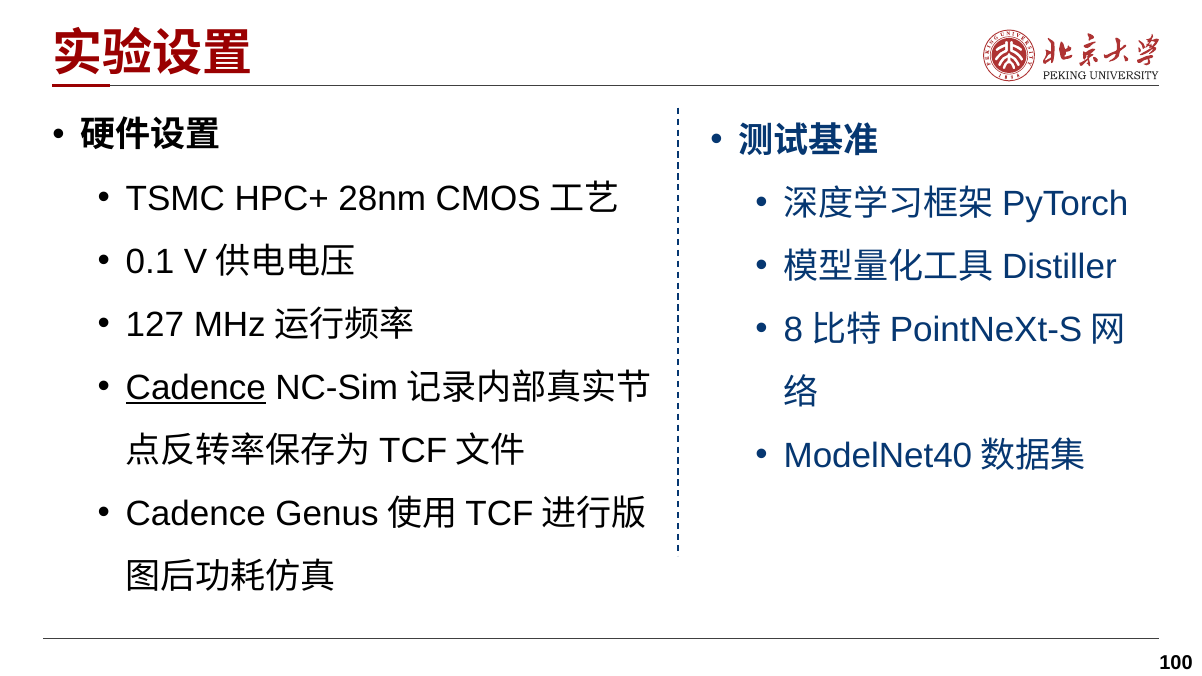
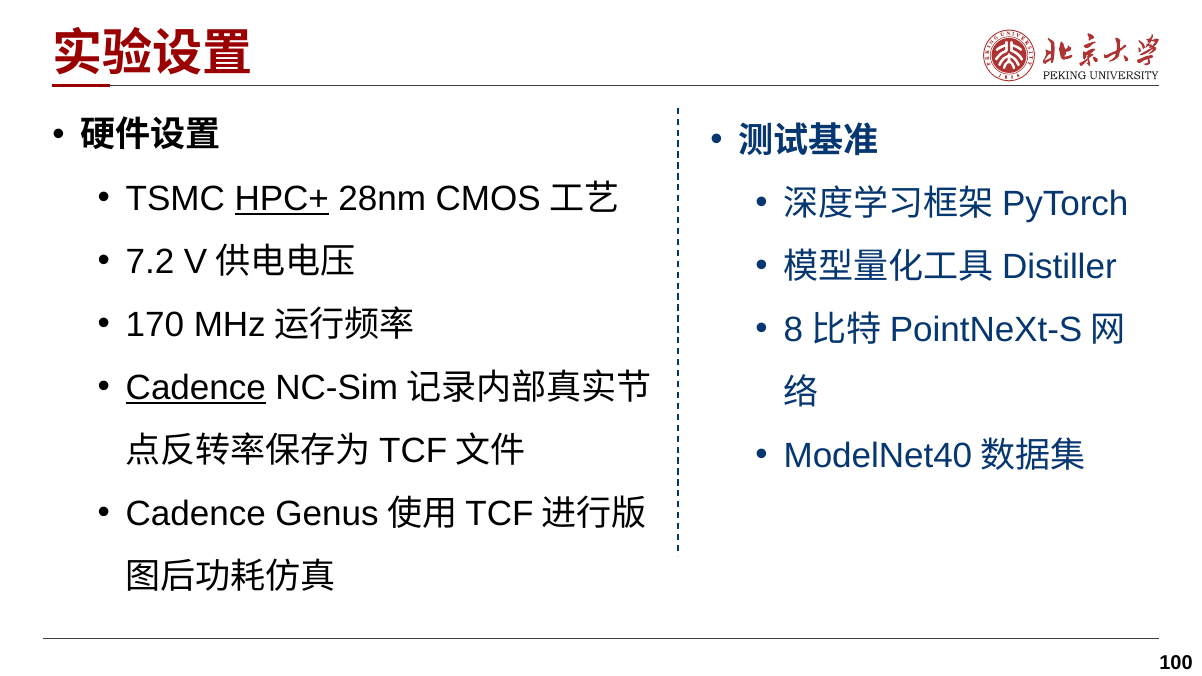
HPC+ underline: none -> present (282, 199)
0.1: 0.1 -> 7.2 (150, 262)
127: 127 -> 170 (155, 325)
